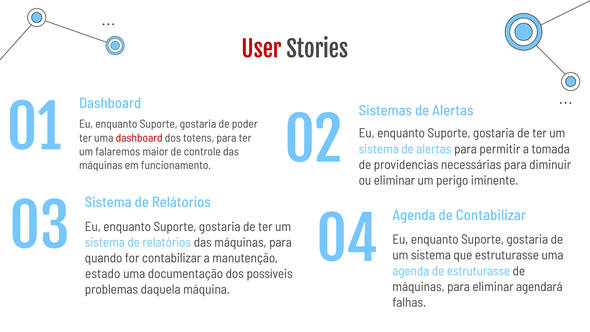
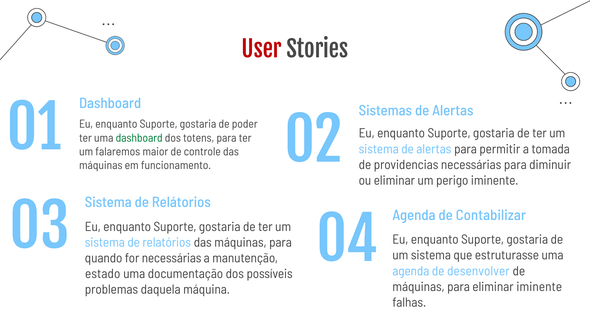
dashboard colour: red -> green (139, 138)
for contabilizar: contabilizar -> necessárias (172, 258)
de estruturasse: estruturasse -> desenvolver (478, 271)
eliminar agendará: agendará -> iminente (539, 287)
